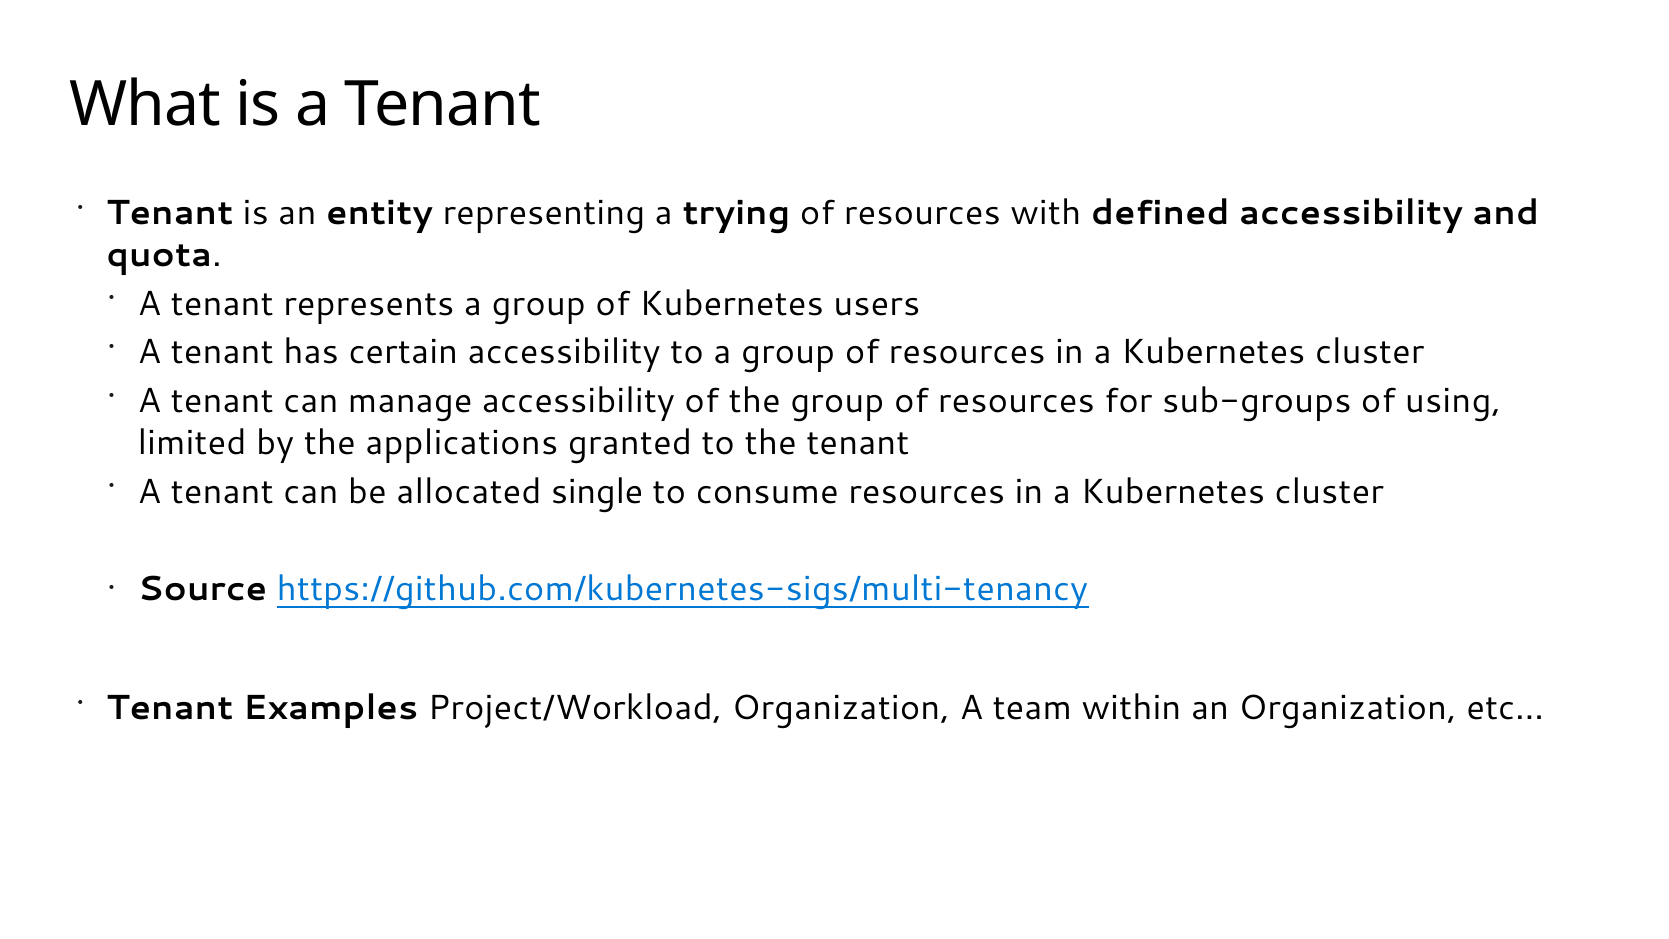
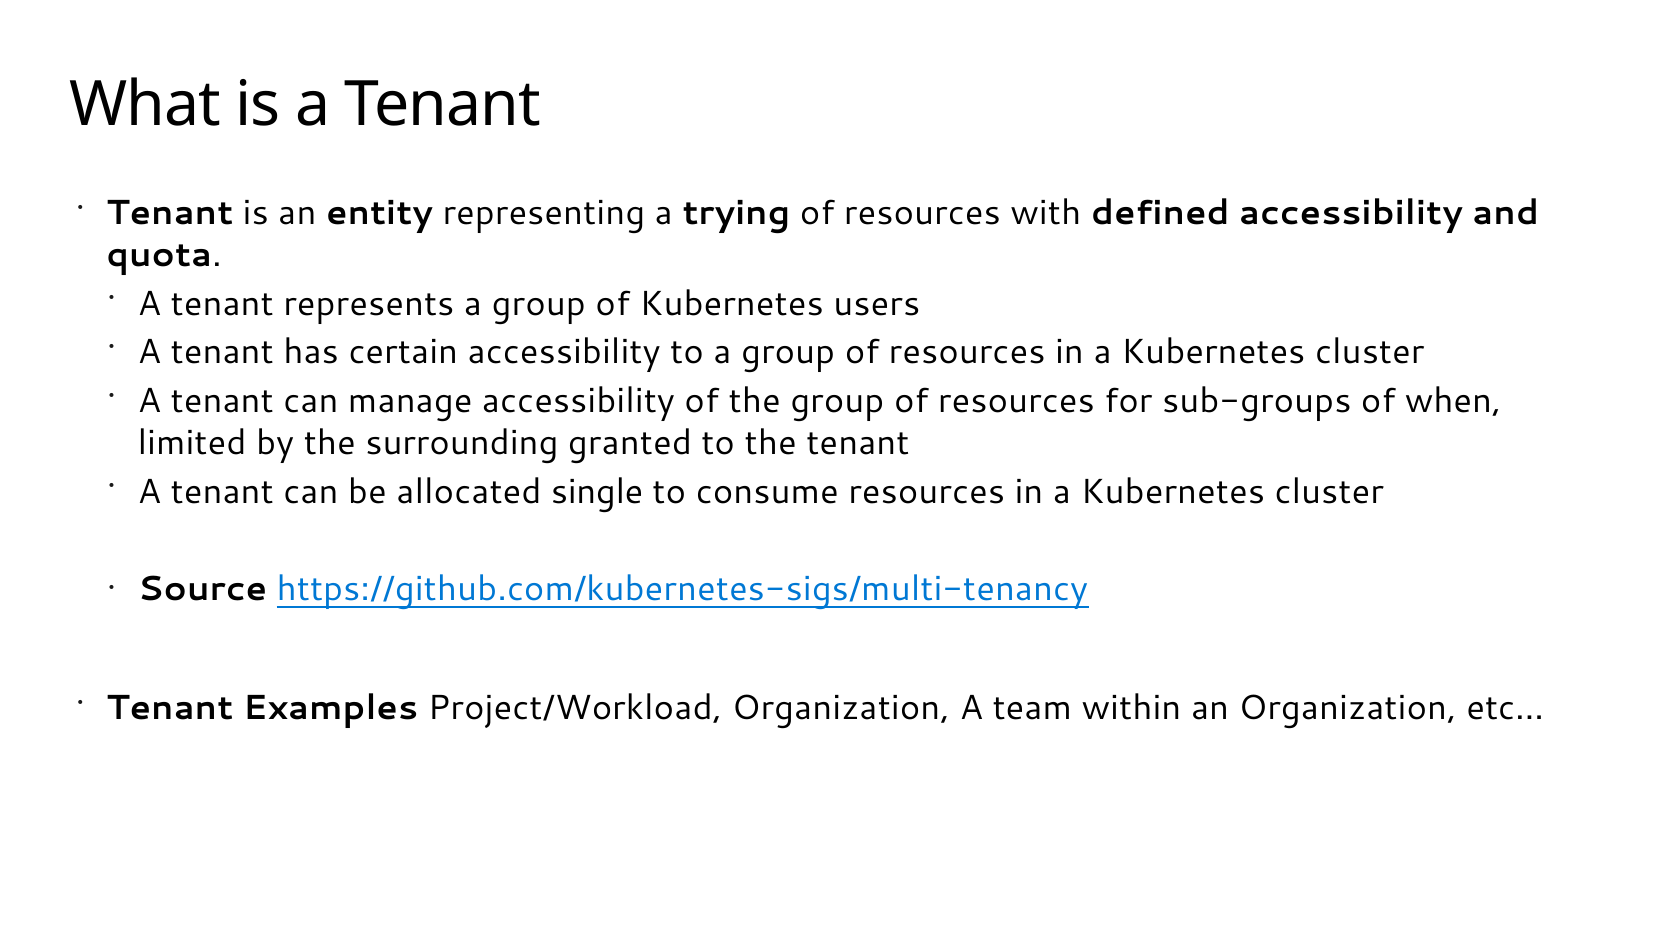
using: using -> when (1453, 401)
applications: applications -> surrounding (462, 443)
